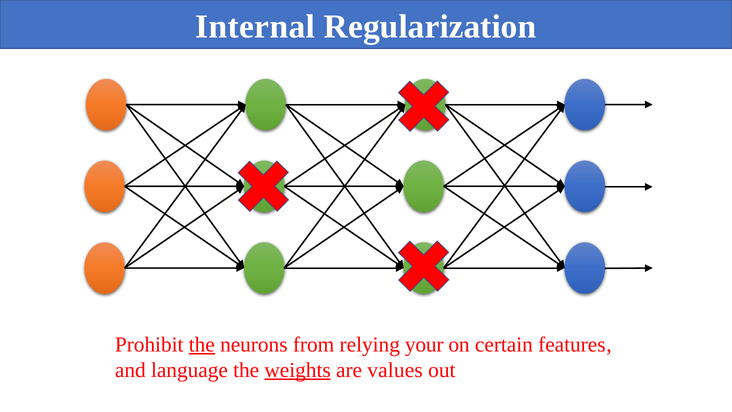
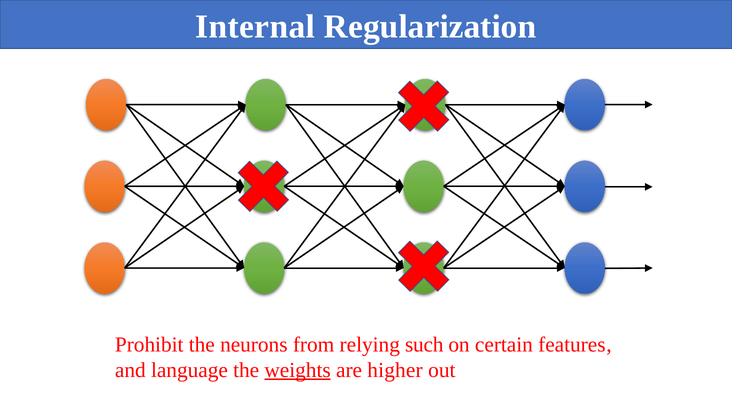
the underline: present -> none (202, 344)
your: your -> such (424, 344)
values: values -> higher (395, 370)
